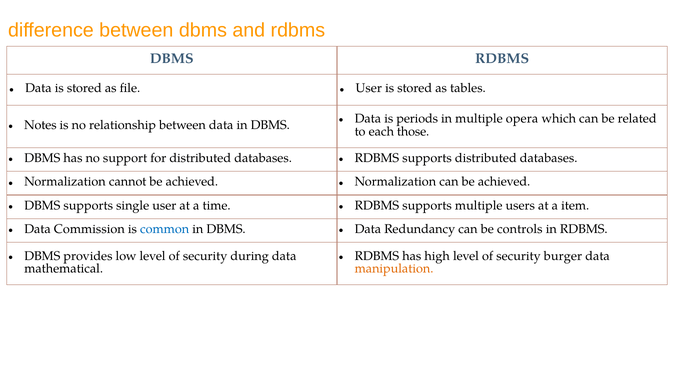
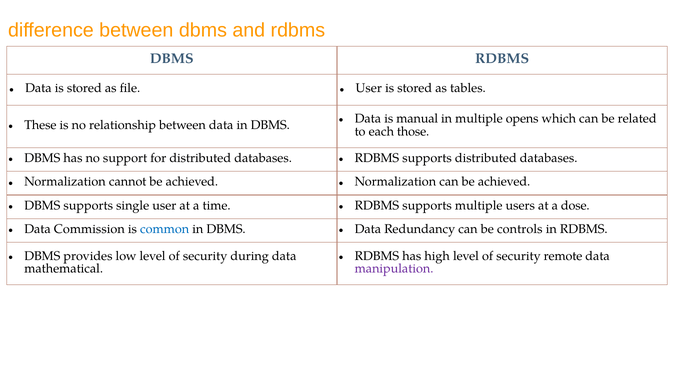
periods: periods -> manual (417, 119)
opera: opera -> opens (522, 119)
Notes: Notes -> These (40, 125)
item: item -> dose (575, 206)
burger: burger -> remote (563, 256)
manipulation colour: orange -> purple (394, 269)
